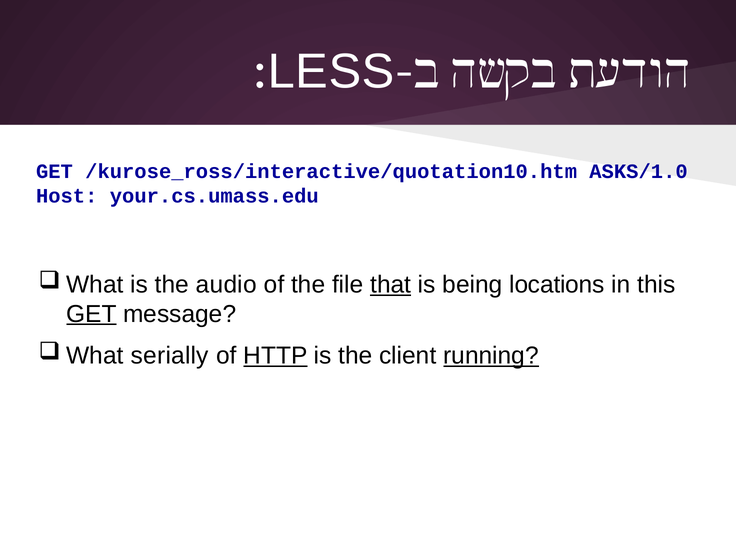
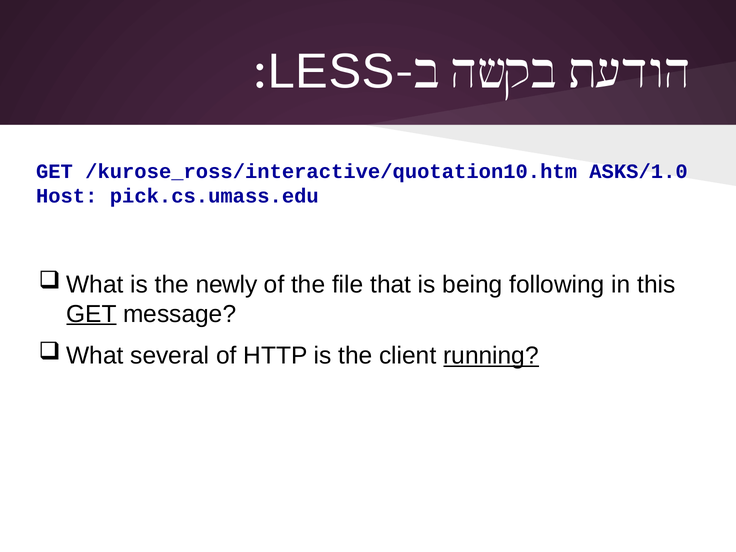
your.cs.umass.edu: your.cs.umass.edu -> pick.cs.umass.edu (214, 196)
audio: audio -> newly (227, 284)
that underline: present -> none (391, 284)
locations: locations -> following (557, 284)
serially: serially -> several (170, 356)
HTTP underline: present -> none (275, 356)
